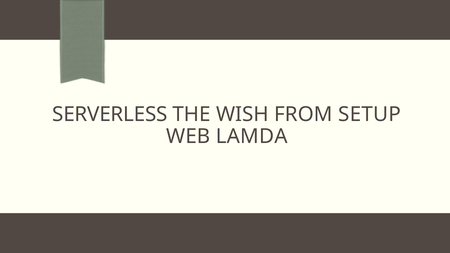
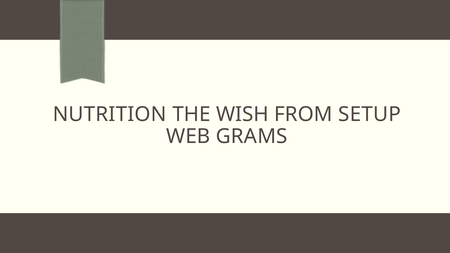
SERVERLESS: SERVERLESS -> NUTRITION (110, 114)
LAMDA: LAMDA -> GRAMS (252, 137)
